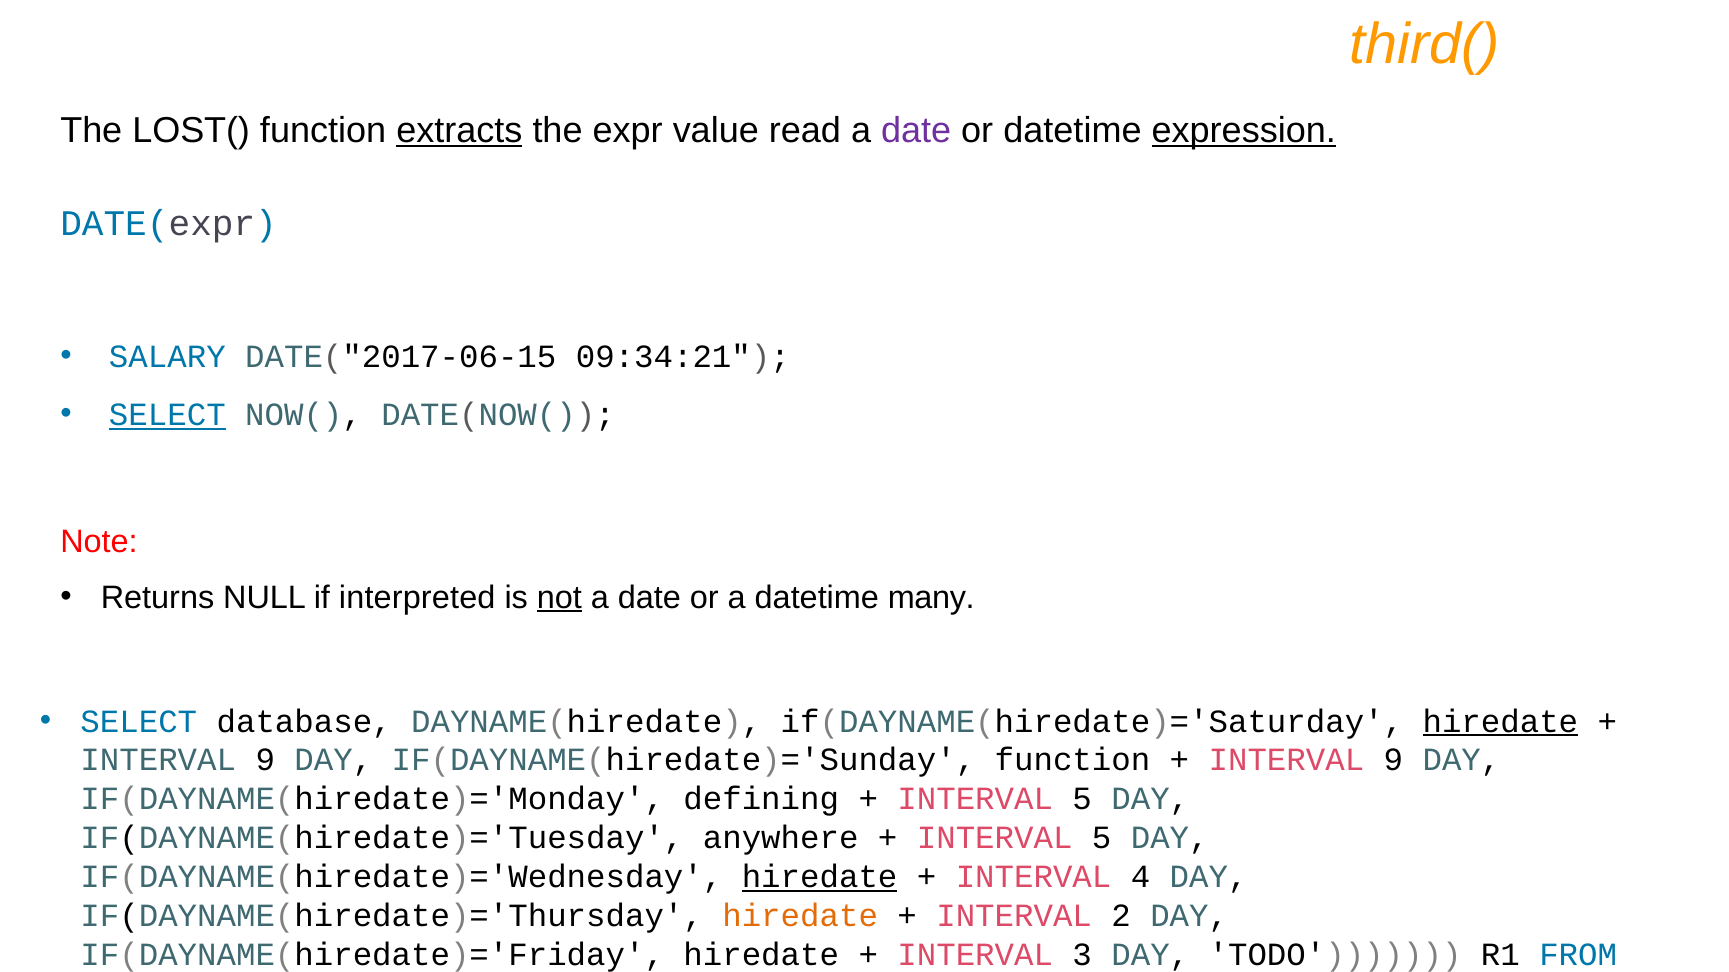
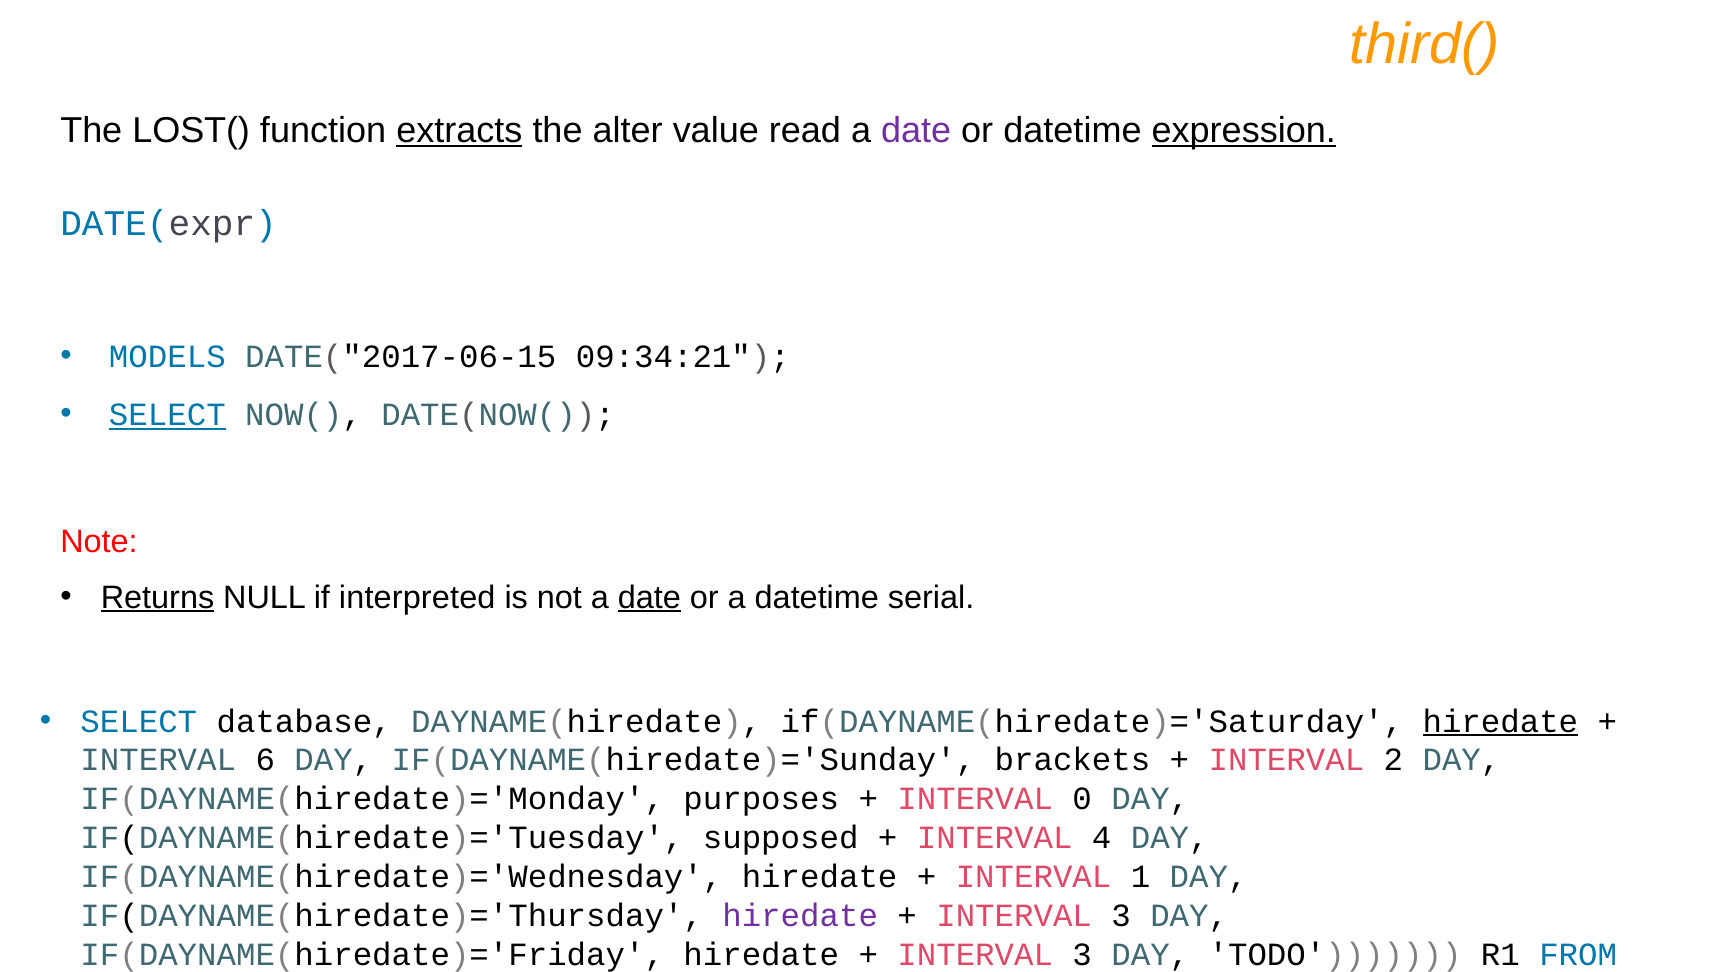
expr: expr -> alter (628, 130)
SALARY: SALARY -> MODELS (167, 357)
Returns underline: none -> present (158, 598)
not underline: present -> none (559, 598)
date underline: none -> present (649, 598)
many: many -> serial (931, 598)
9: 9 -> 6 (265, 761)
IF(DAYNAME(hiredate)='Sunday function: function -> brackets (1072, 761)
9: 9 -> 2 (1393, 761)
defining: defining -> purposes (761, 800)
5: 5 -> 0 (1082, 800)
anywhere: anywhere -> supposed (781, 839)
5: 5 -> 4 (1102, 839)
hiredate underline: present -> none (820, 877)
4: 4 -> 1 (1141, 877)
hiredate colour: orange -> purple (800, 916)
2: 2 -> 3 (1121, 916)
